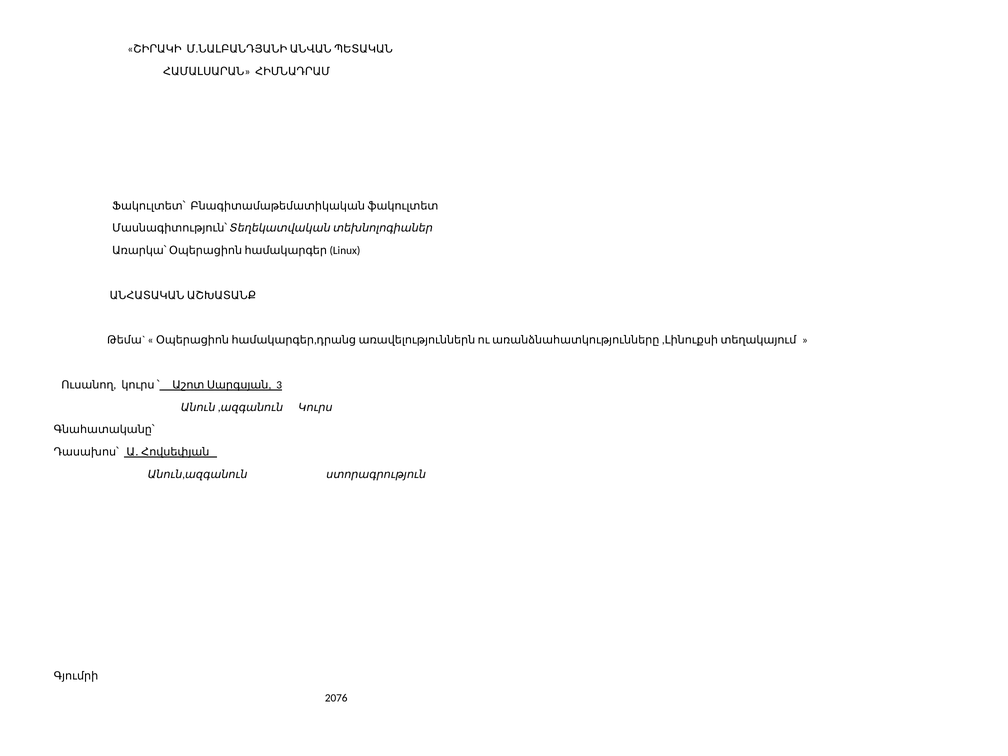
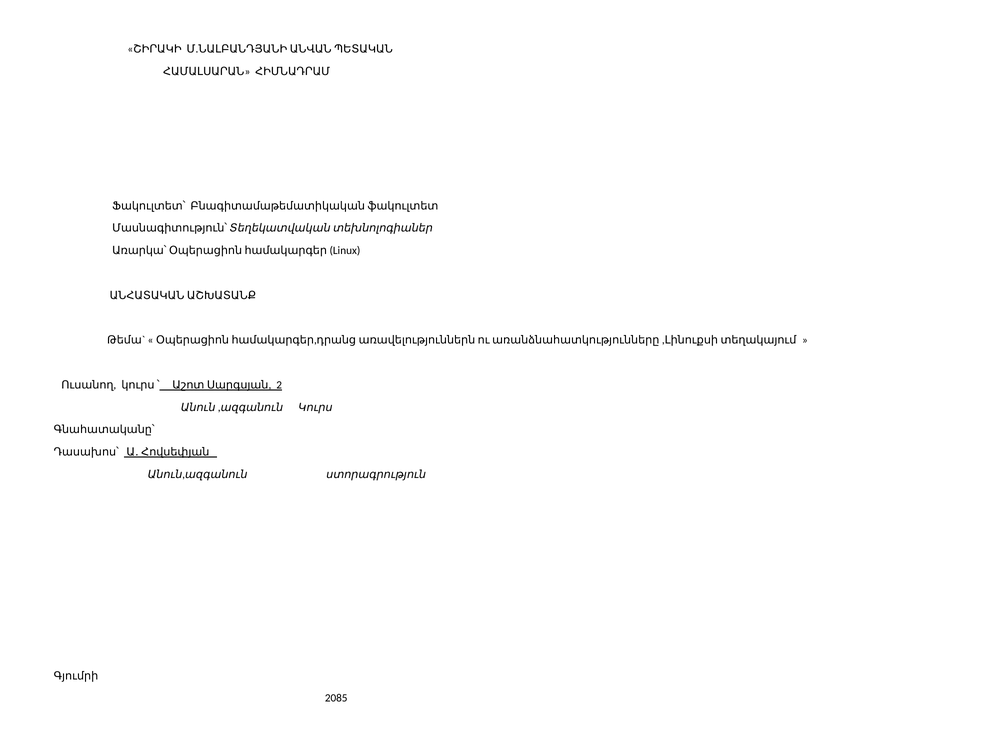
3: 3 -> 2 (279, 385)
2076: 2076 -> 2085 (336, 698)
